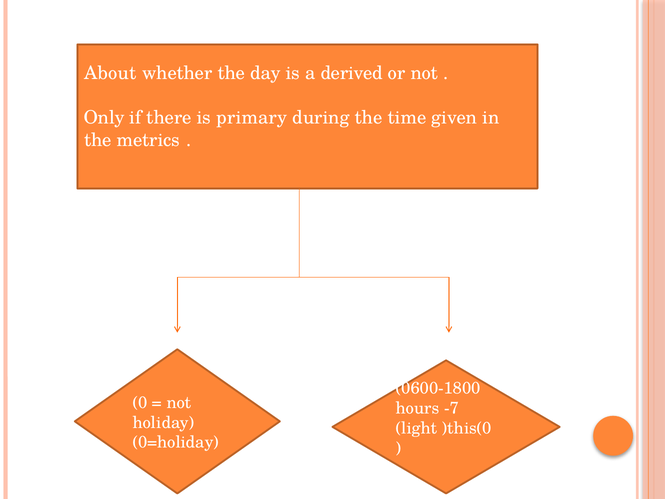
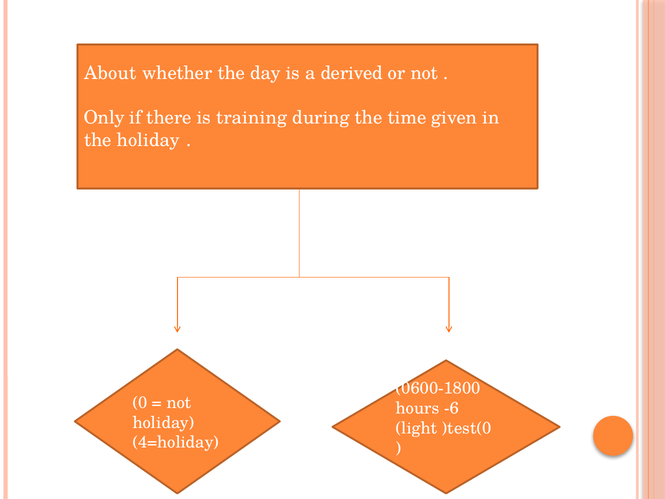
primary: primary -> training (252, 118)
the metrics: metrics -> holiday (148, 140)
-7: -7 -> -6 (451, 408)
)this(0: )this(0 -> )test(0 (467, 428)
0=holiday: 0=holiday -> 4=holiday (176, 442)
